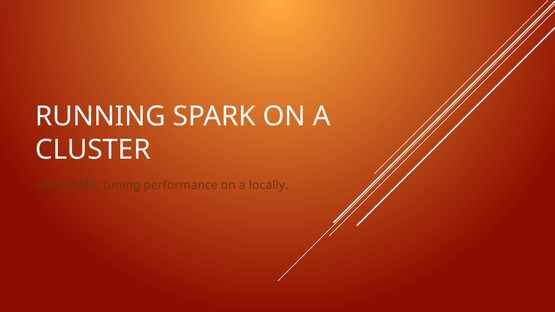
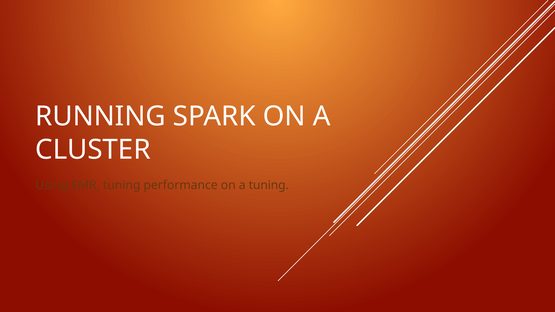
a locally: locally -> tuning (269, 185)
